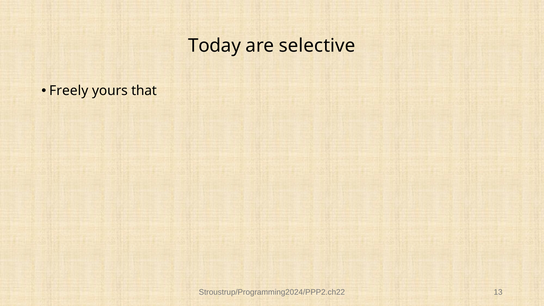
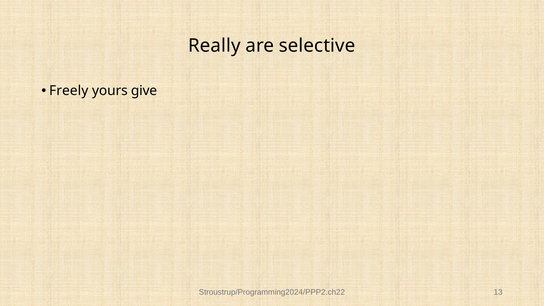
Today: Today -> Really (214, 46)
that: that -> give (144, 91)
